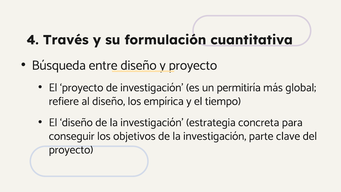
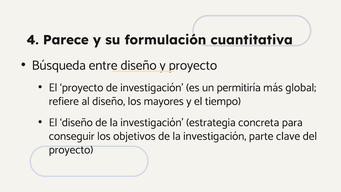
Través: Través -> Parece (66, 40)
empírica: empírica -> mayores (164, 101)
